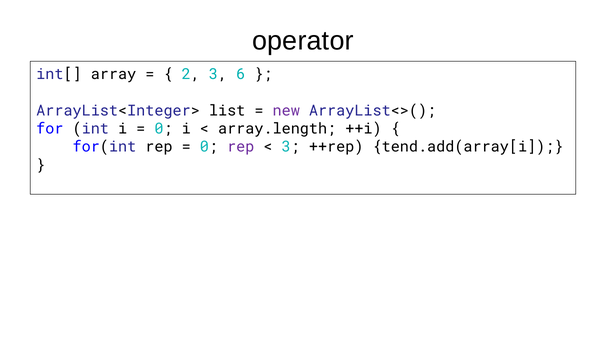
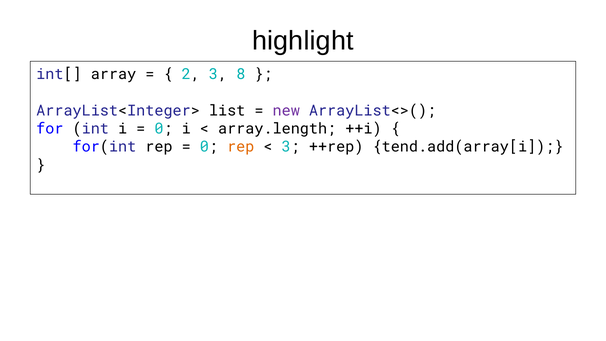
operator: operator -> highlight (303, 41)
6: 6 -> 8 (241, 74)
rep colour: purple -> orange (241, 147)
